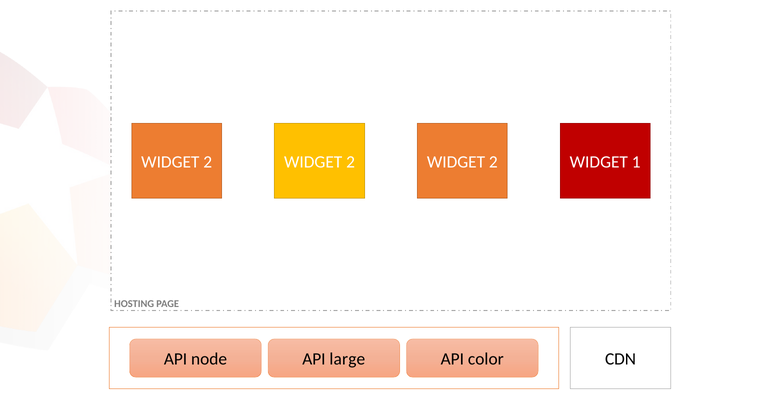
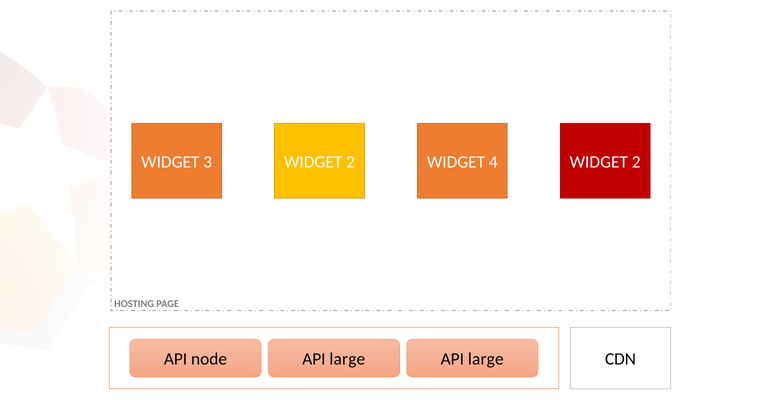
2: 2 -> 3 (208, 162)
2: 2 -> 4 (493, 162)
1: 1 -> 2 (636, 162)
color: color -> large (486, 360)
